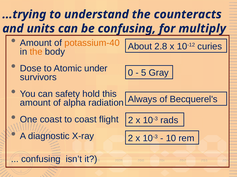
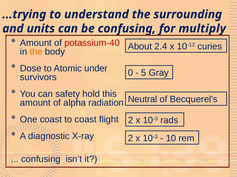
counteracts: counteracts -> surrounding (188, 14)
potassium-40 colour: orange -> red (92, 43)
2.8: 2.8 -> 2.4 (161, 47)
Always: Always -> Neutral (143, 100)
